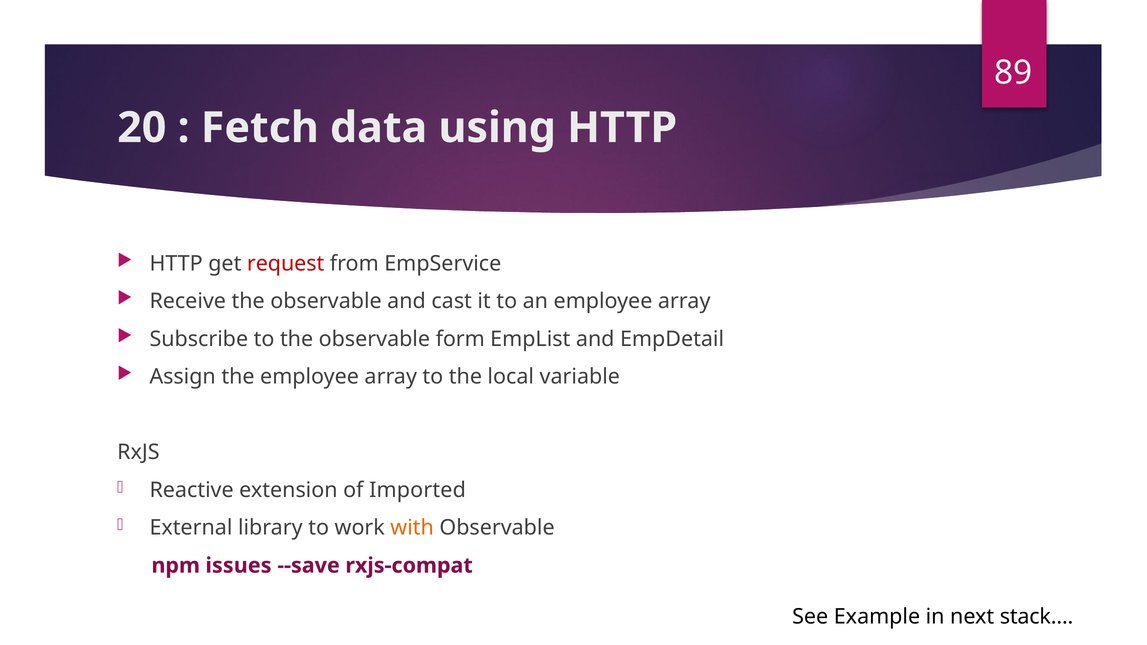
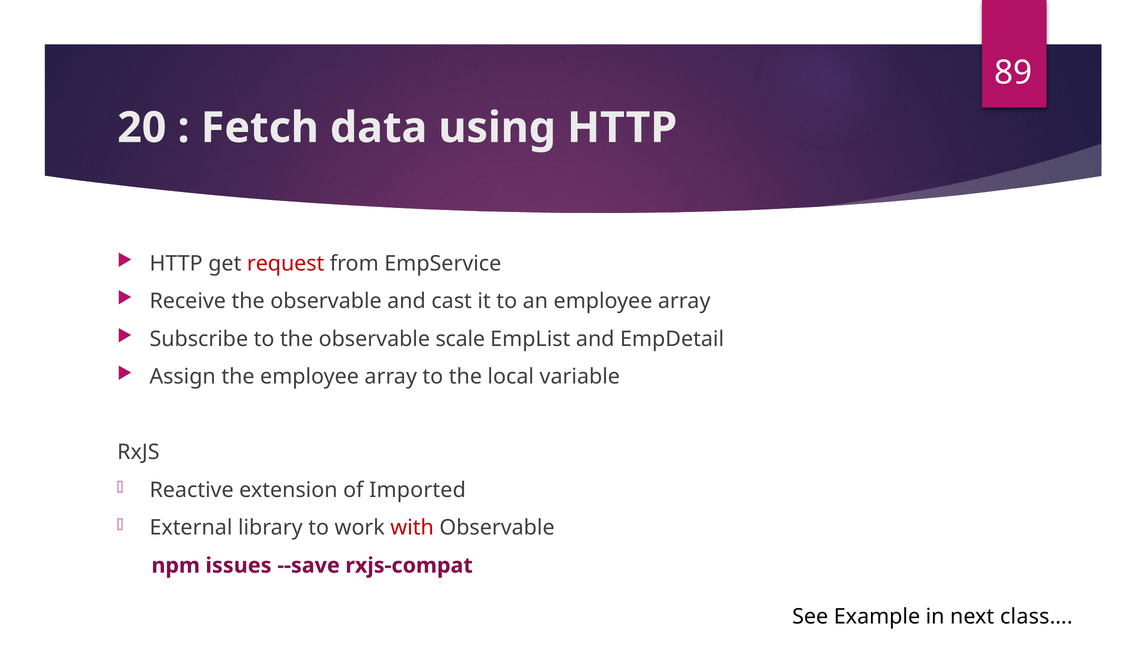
form: form -> scale (460, 339)
with colour: orange -> red (412, 528)
stack…: stack… -> class… (1036, 617)
